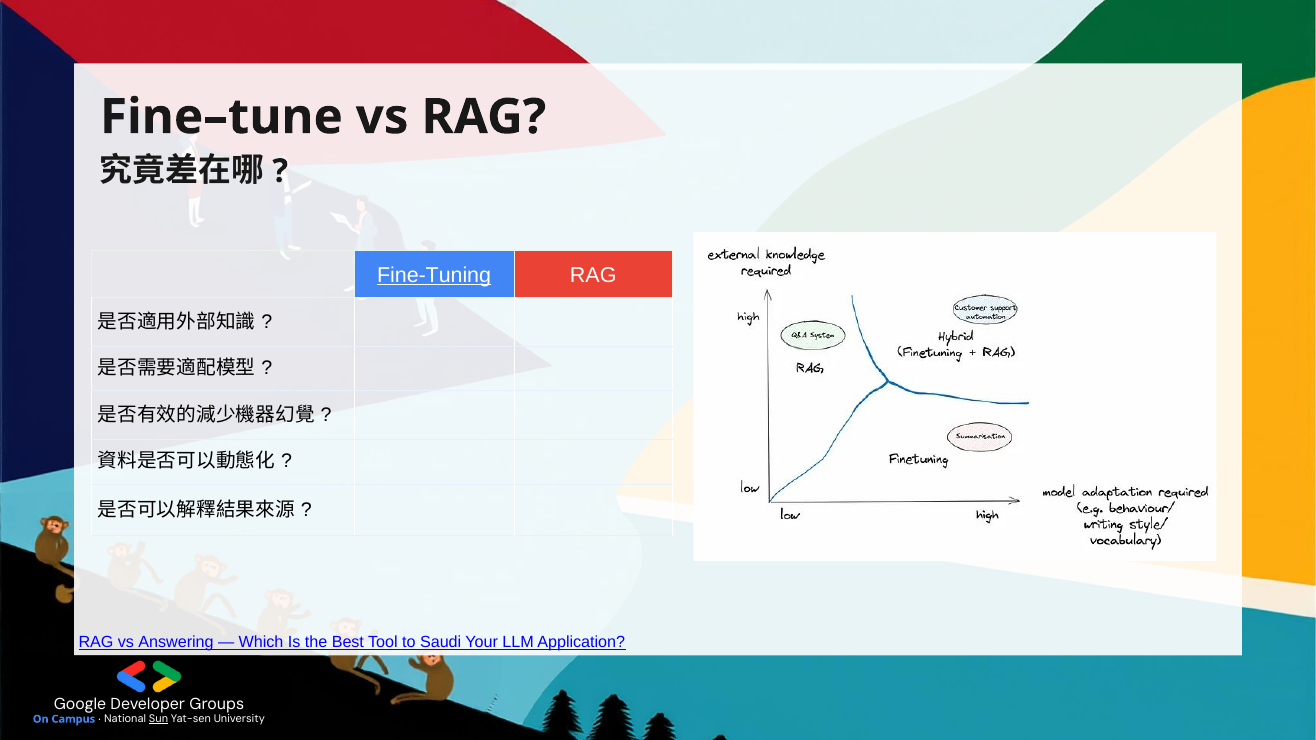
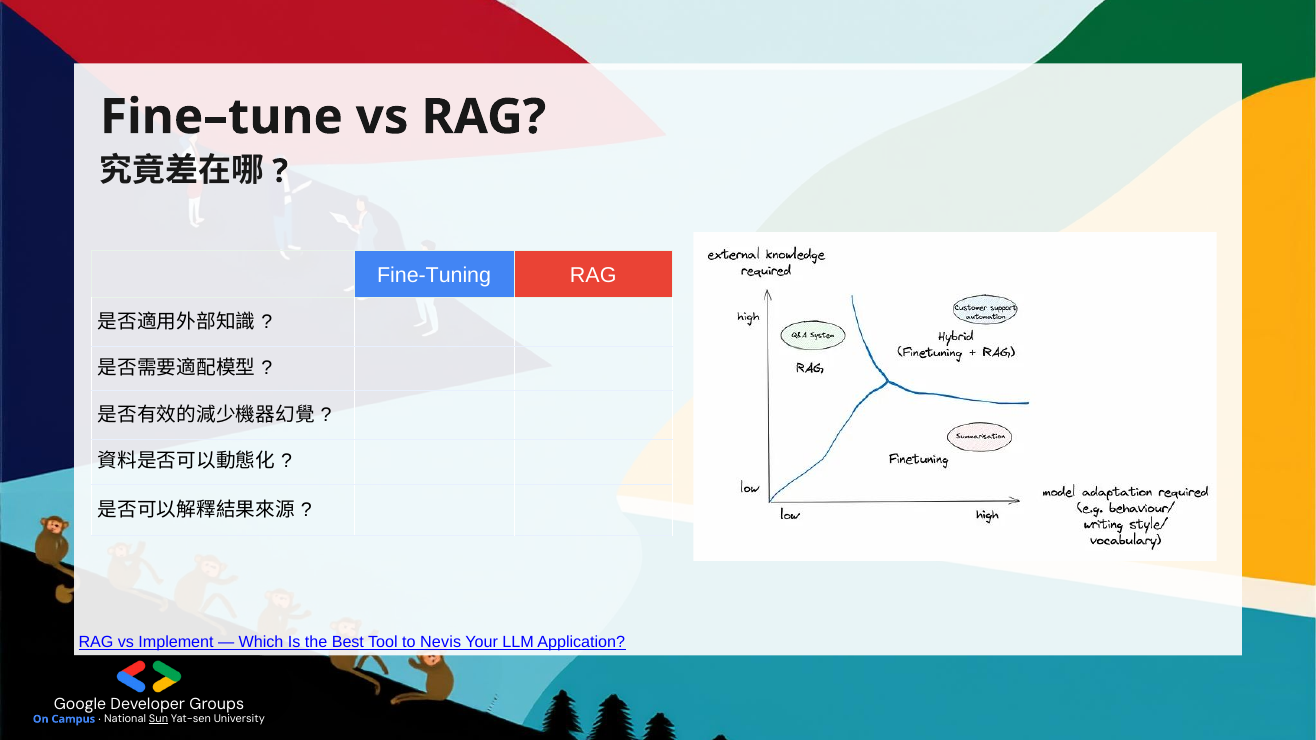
Fine-Tuning underline: present -> none (434, 275)
Answering: Answering -> Implement (176, 642)
Saudi: Saudi -> Nevis (441, 642)
